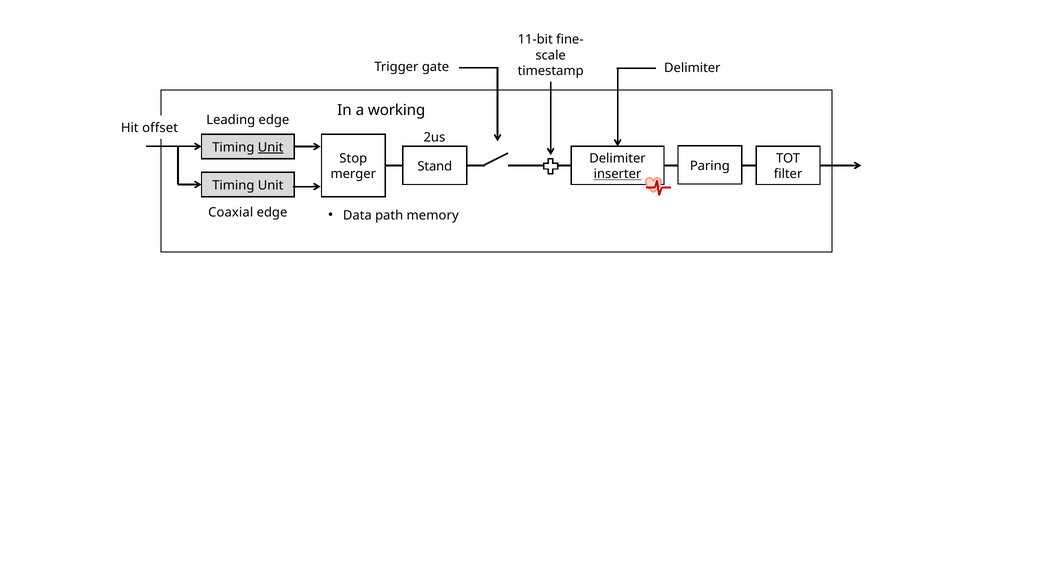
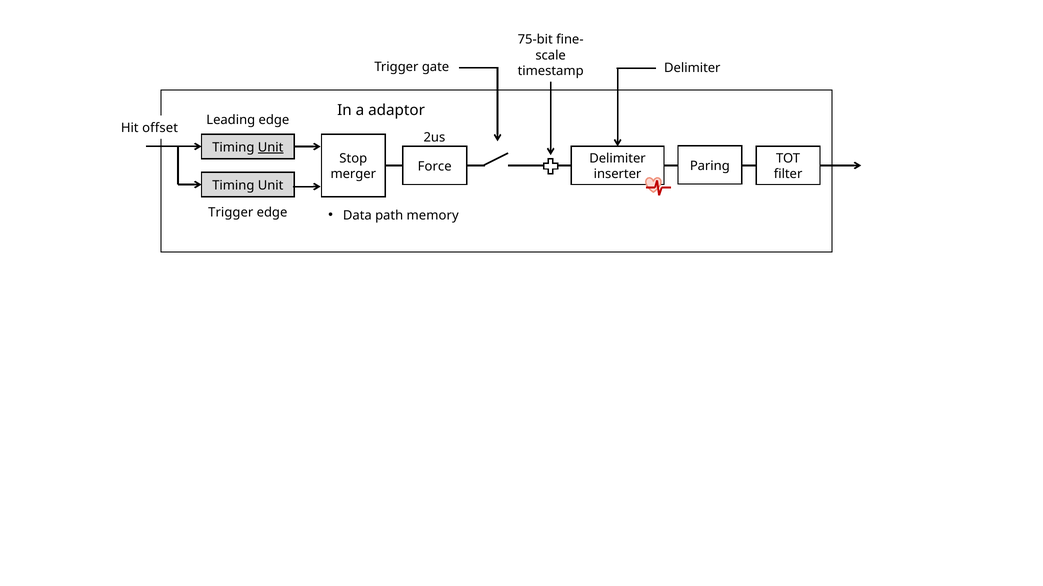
11-bit: 11-bit -> 75-bit (535, 40)
working: working -> adaptor (397, 110)
Stand: Stand -> Force (435, 167)
inserter underline: present -> none (618, 174)
Coaxial: Coaxial -> Trigger (231, 213)
